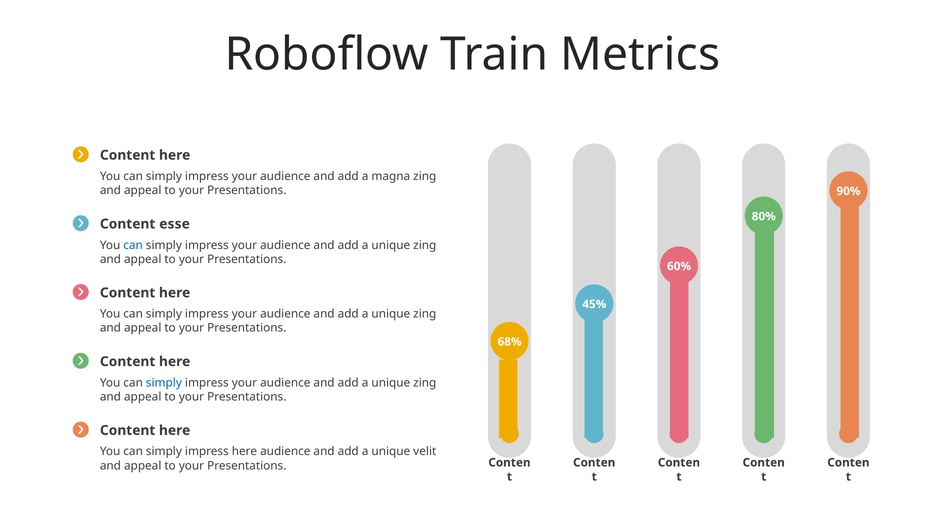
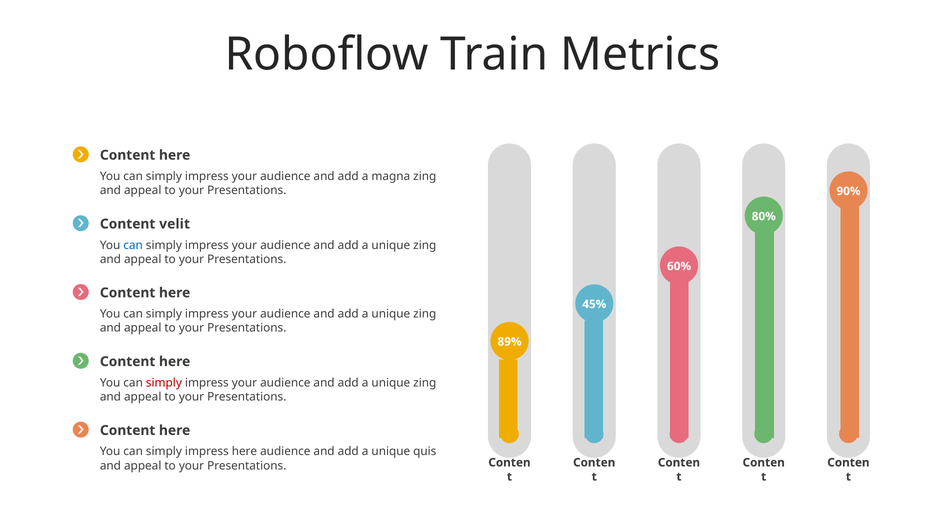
esse: esse -> velit (175, 224)
68%: 68% -> 89% (510, 342)
simply colour: blue -> red (164, 383)
velit: velit -> quis (425, 452)
